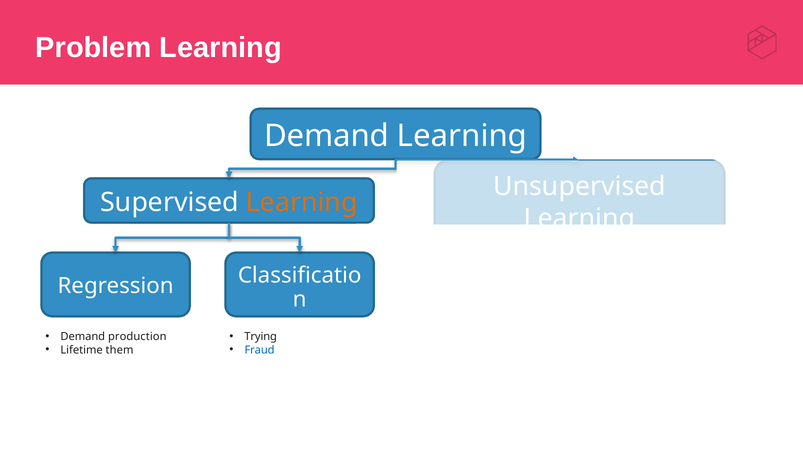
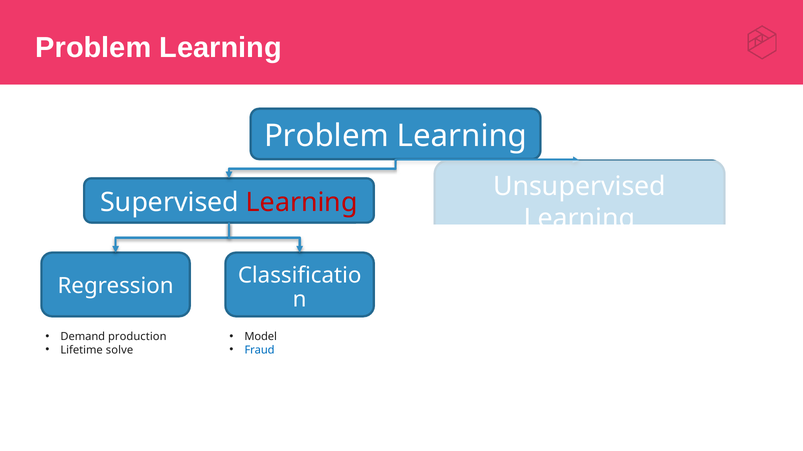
Demand: Demand -> Problem (326, 136)
Learning colour: orange -> red (302, 203)
Trying: Trying -> Model (261, 337)
them: them -> solve (120, 350)
